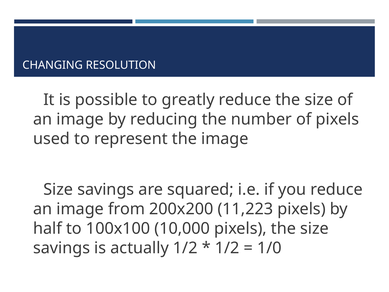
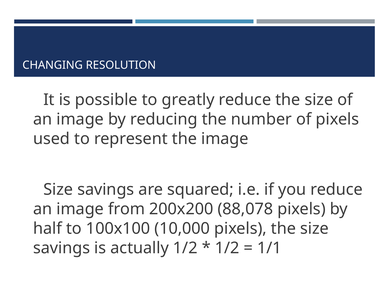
11,223: 11,223 -> 88,078 (245, 209)
1/0: 1/0 -> 1/1 (269, 248)
